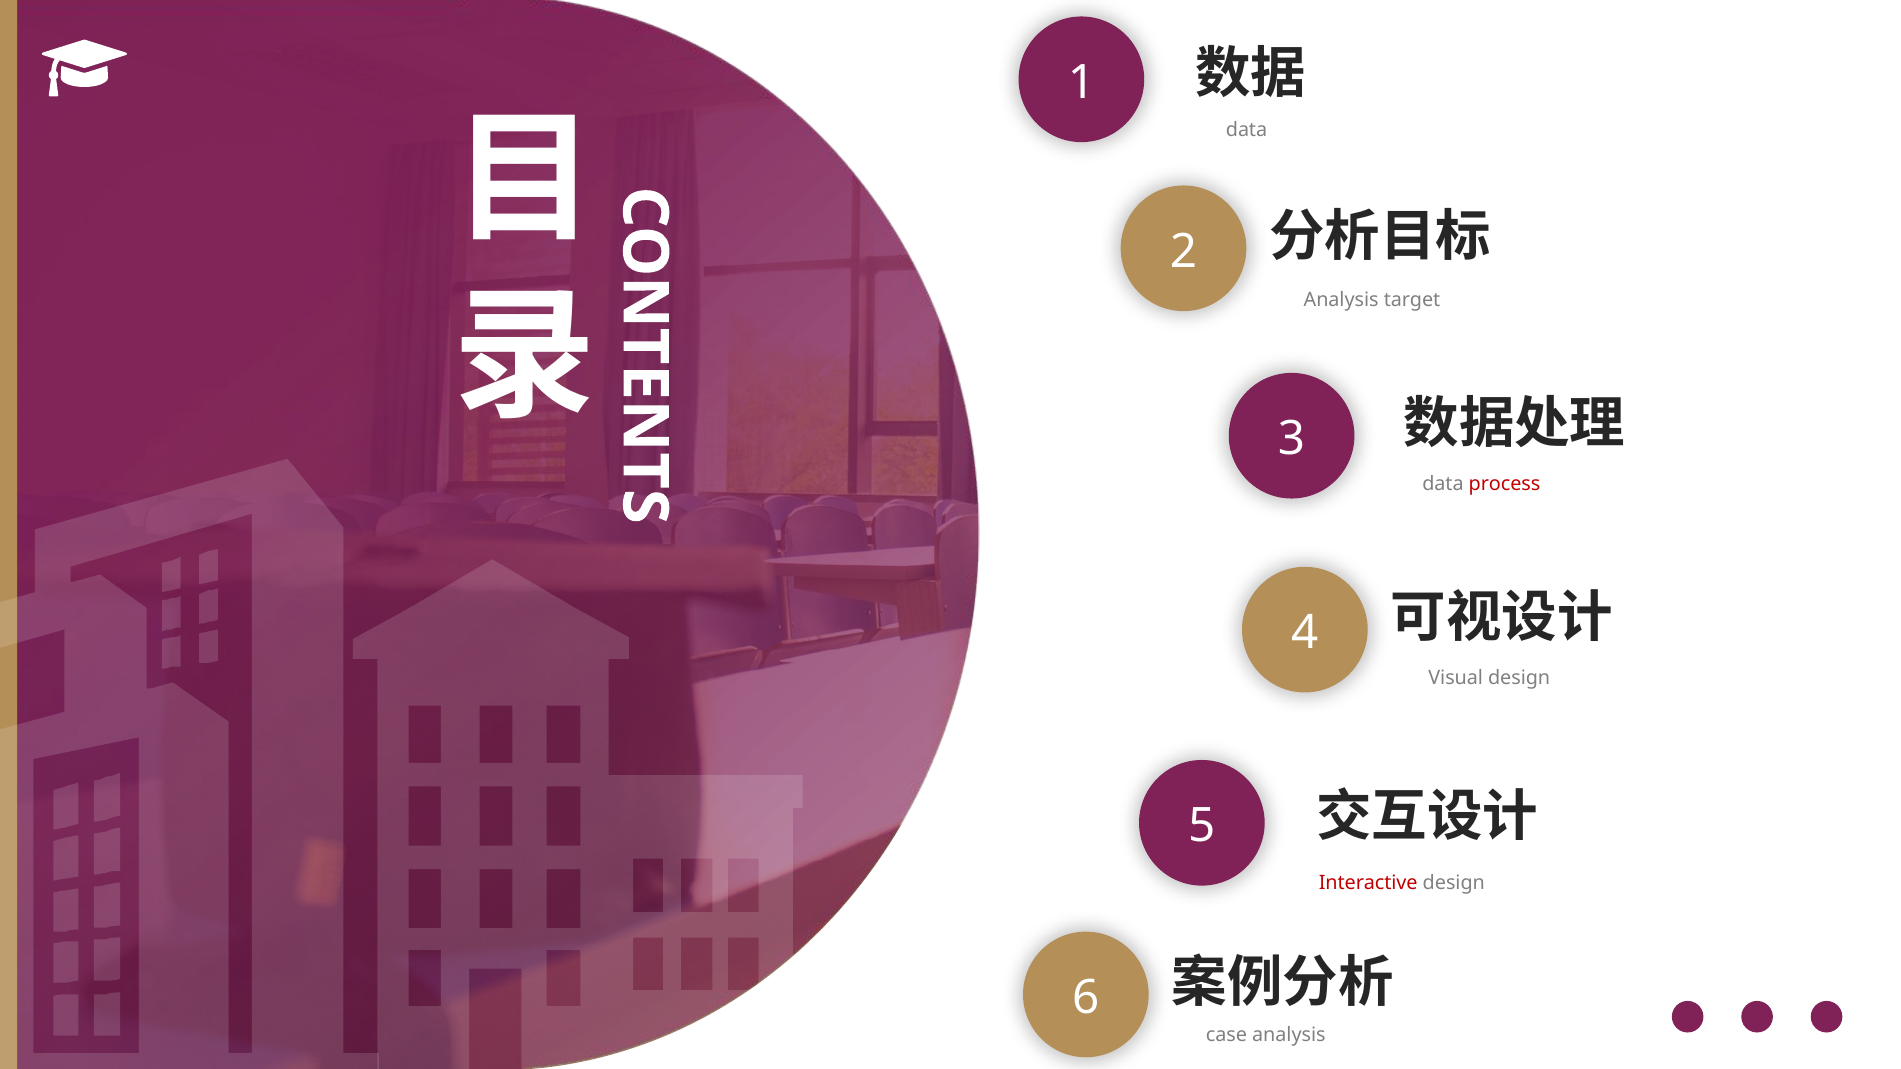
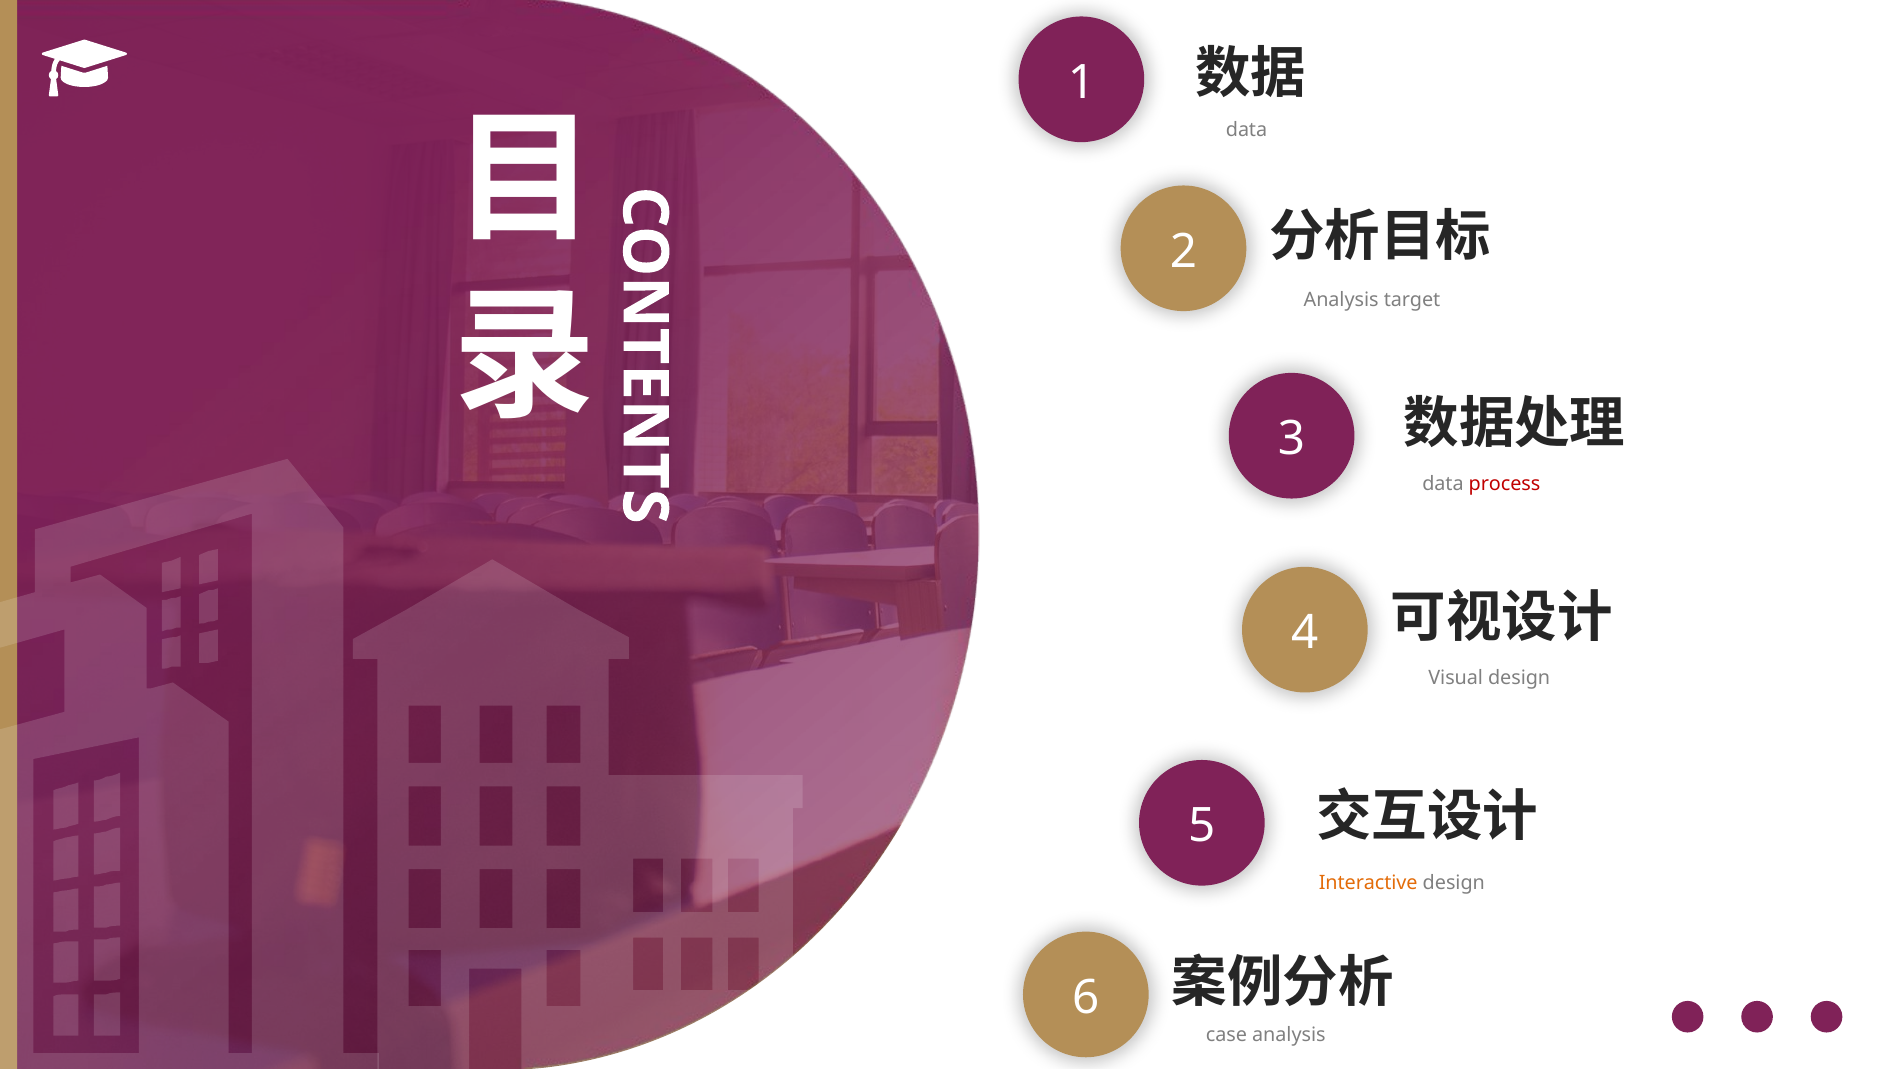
Interactive colour: red -> orange (1368, 883)
